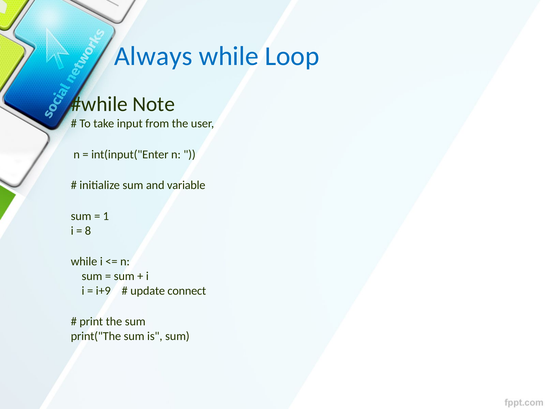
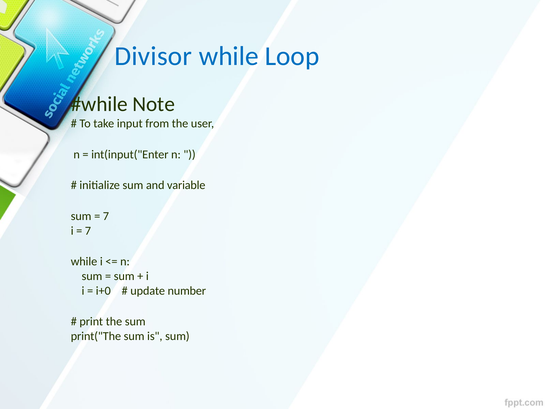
Always: Always -> Divisor (153, 56)
1: 1 -> 7 (106, 216)
8: 8 -> 7 (88, 231)
i+9: i+9 -> i+0 (103, 291)
connect: connect -> number (187, 291)
